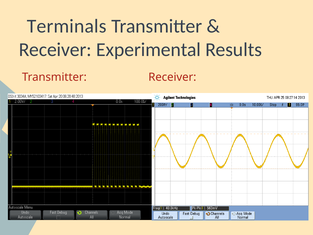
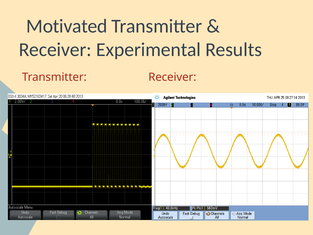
Terminals: Terminals -> Motivated (67, 26)
